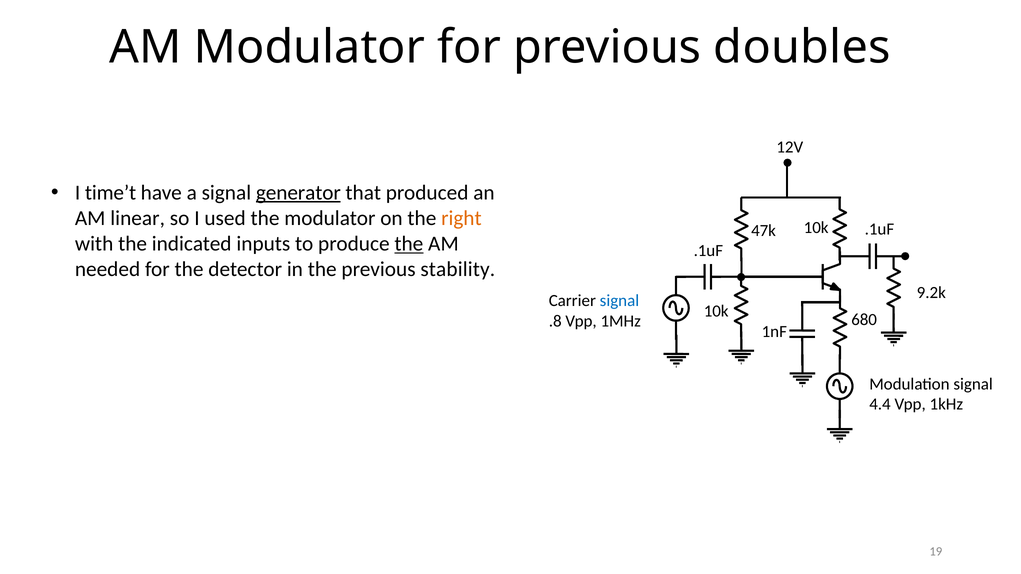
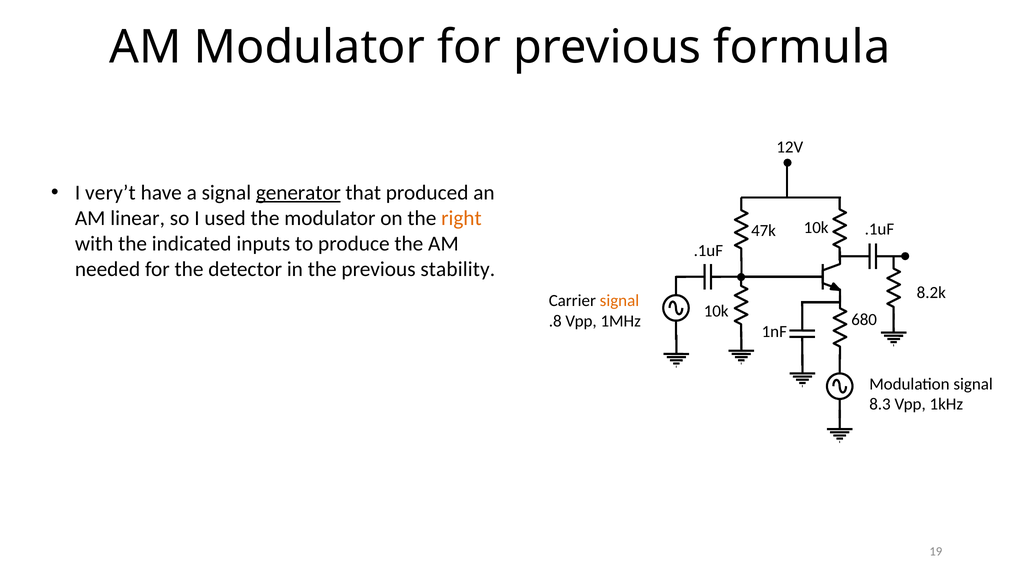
doubles: doubles -> formula (802, 48)
time’t: time’t -> very’t (110, 193)
the underline: present -> none (409, 244)
9.2k: 9.2k -> 8.2k (931, 293)
signal colour: blue -> orange (619, 301)
4.4: 4.4 -> 8.3 (880, 405)
